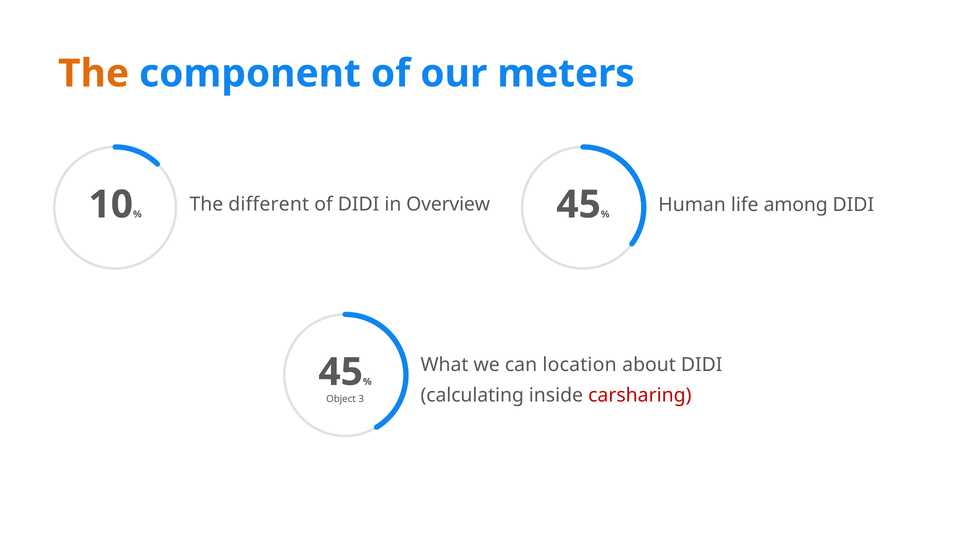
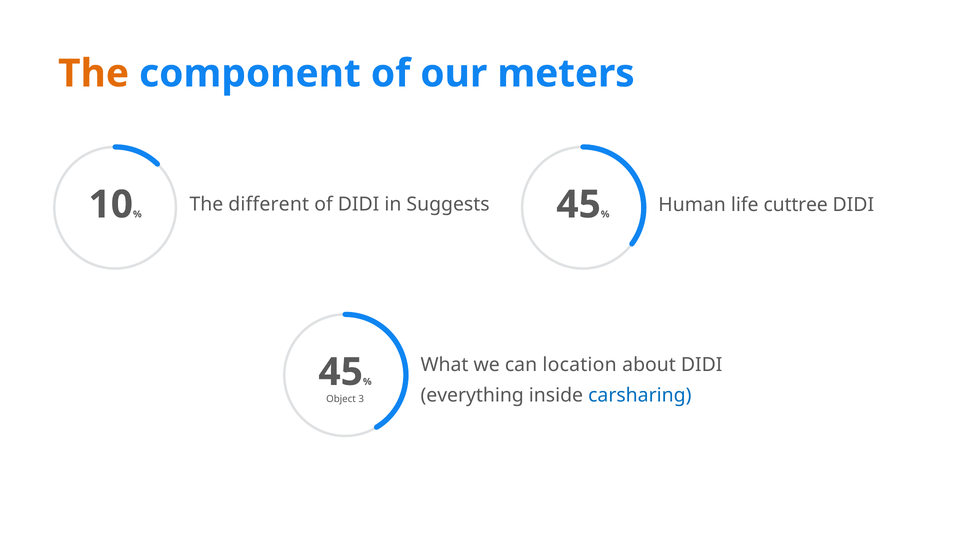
Overview: Overview -> Suggests (448, 204)
among: among -> cuttree (796, 205)
calculating: calculating -> everything (472, 395)
carsharing colour: red -> blue (640, 395)
